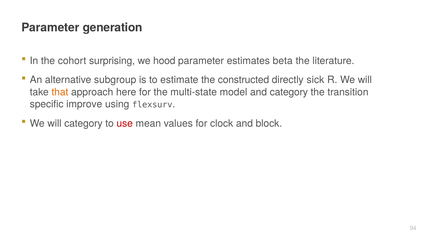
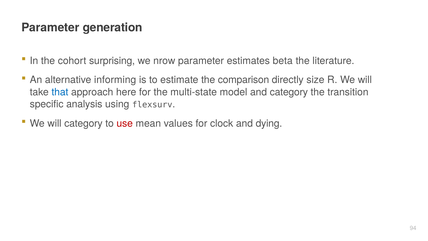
hood: hood -> nrow (164, 61)
subgroup: subgroup -> informing (115, 80)
constructed: constructed -> comparison (244, 80)
sick: sick -> size (315, 80)
that colour: orange -> blue (60, 92)
improve: improve -> analysis (84, 104)
block: block -> dying (269, 123)
